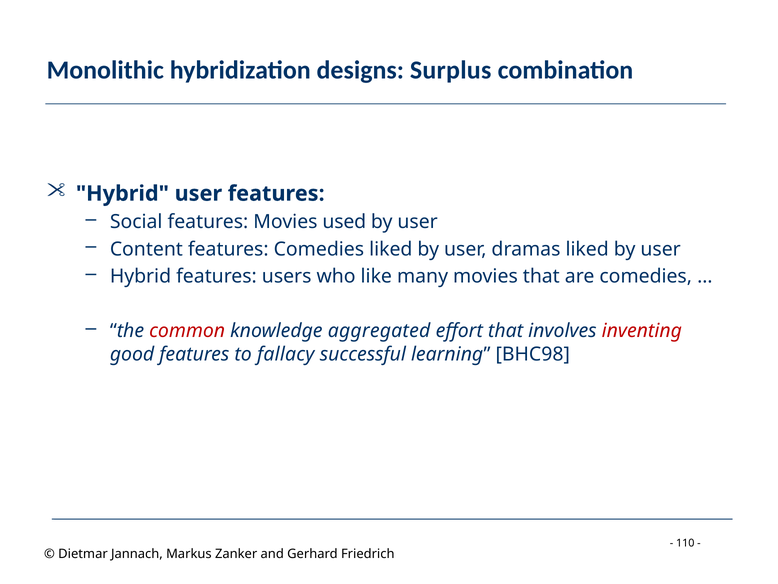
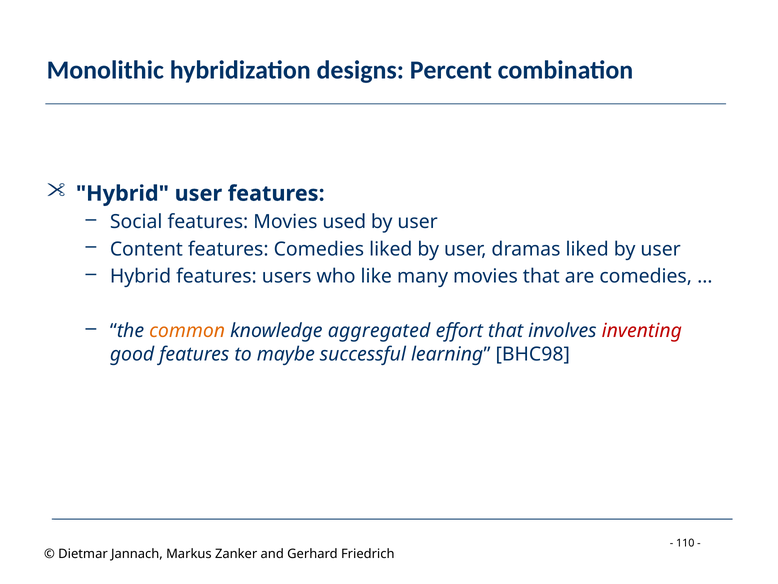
Surplus: Surplus -> Percent (451, 70)
common colour: red -> orange (187, 331)
fallacy: fallacy -> maybe (286, 354)
